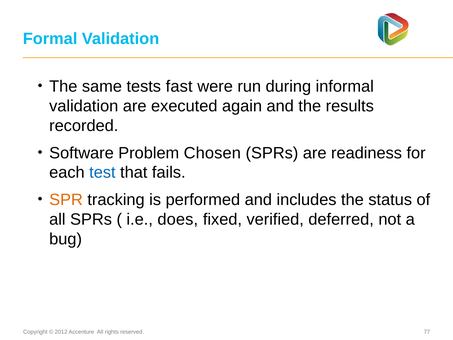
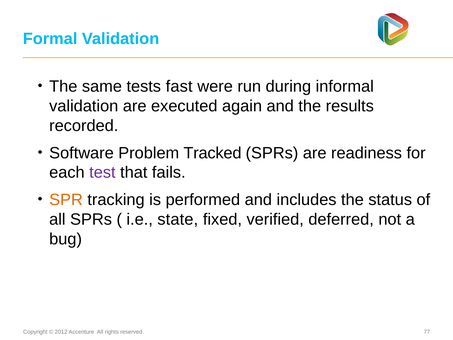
Chosen: Chosen -> Tracked (212, 153)
test colour: blue -> purple (102, 172)
does: does -> state (178, 219)
